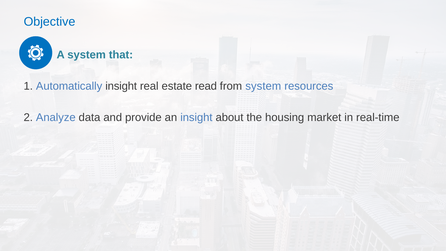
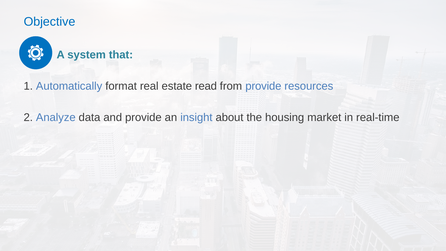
Automatically insight: insight -> format (121, 86)
from system: system -> provide (263, 86)
